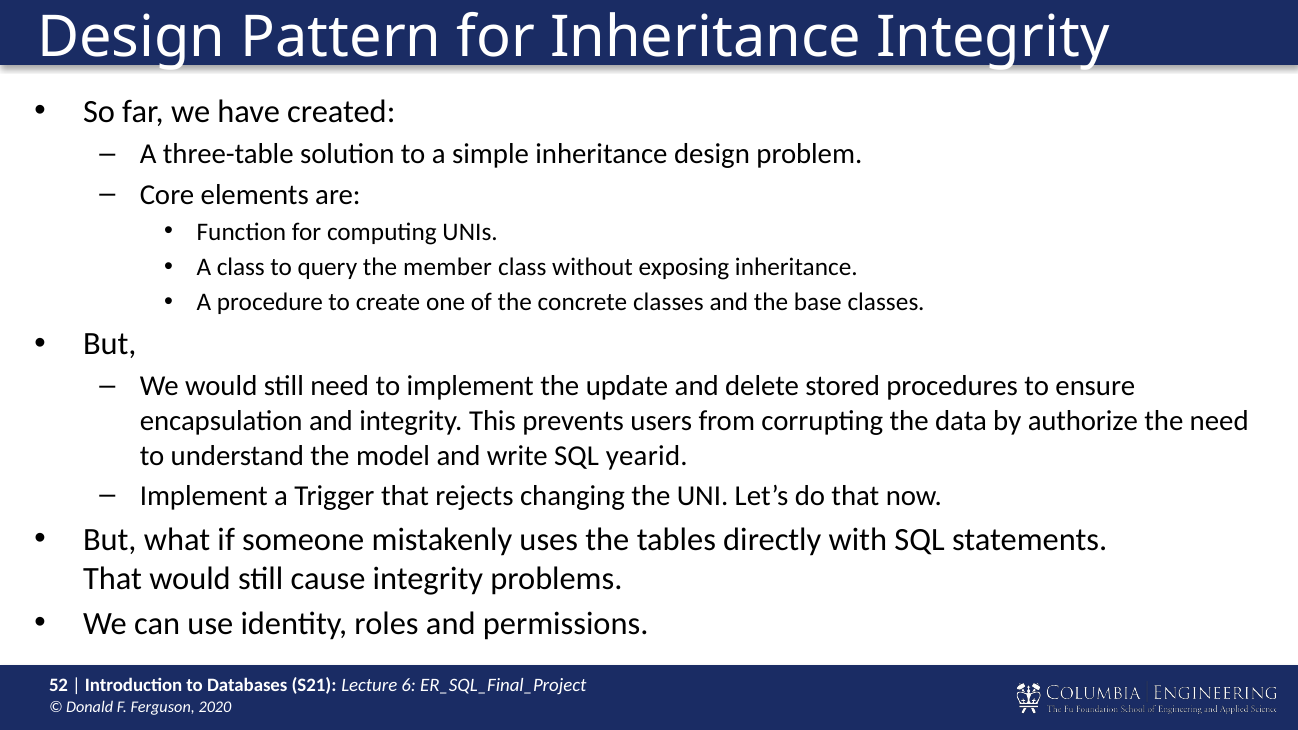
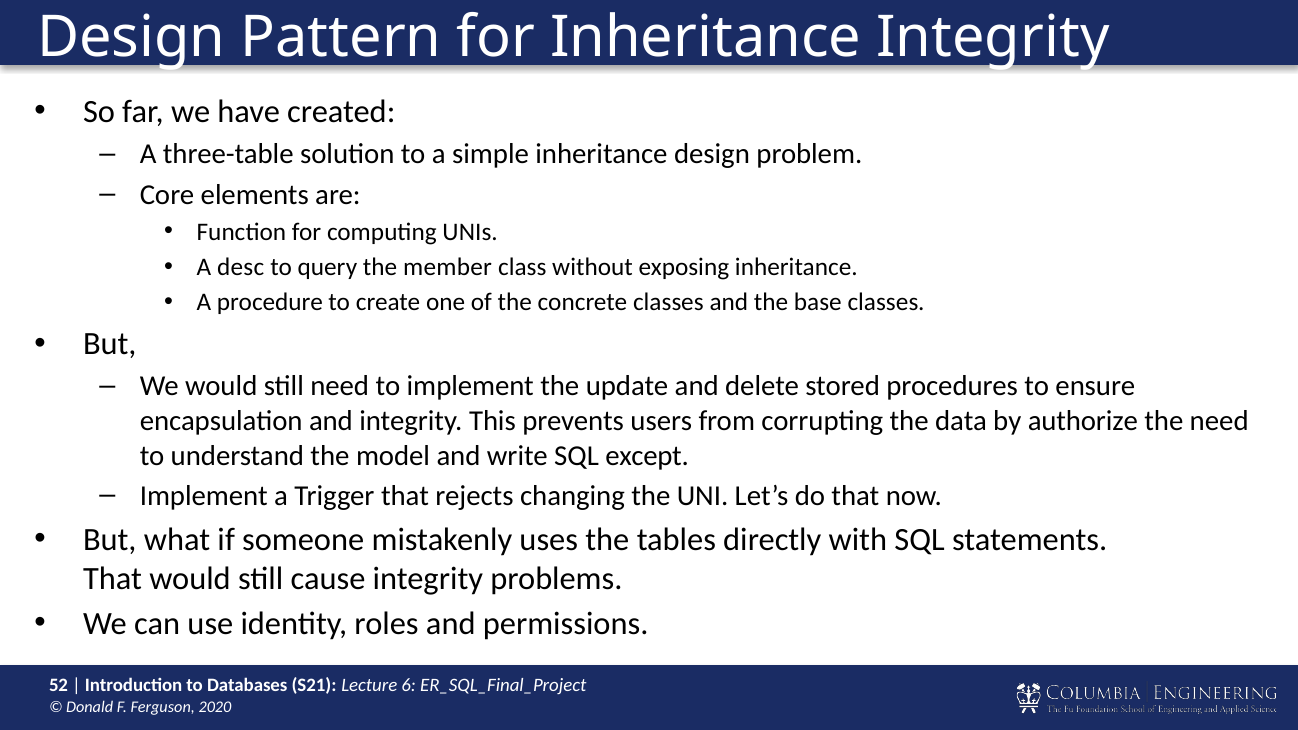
A class: class -> desc (241, 267)
yearid: yearid -> except (647, 456)
